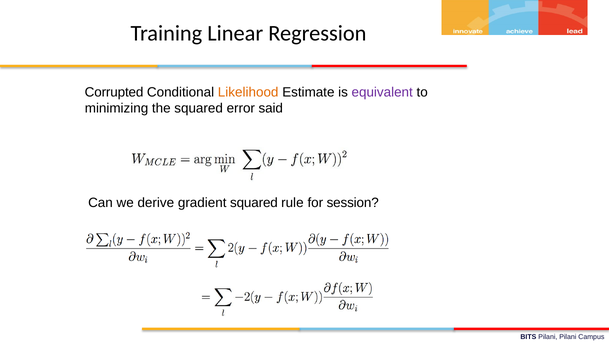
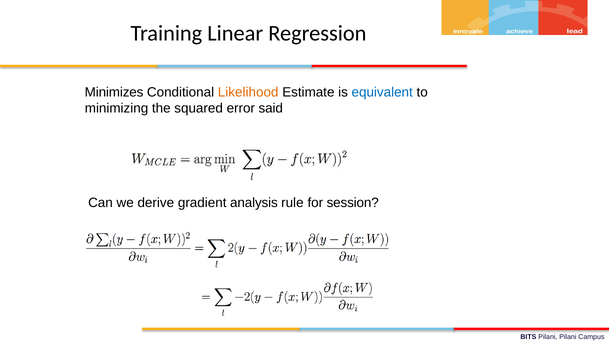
Corrupted: Corrupted -> Minimizes (114, 92)
equivalent colour: purple -> blue (382, 92)
gradient squared: squared -> analysis (254, 203)
